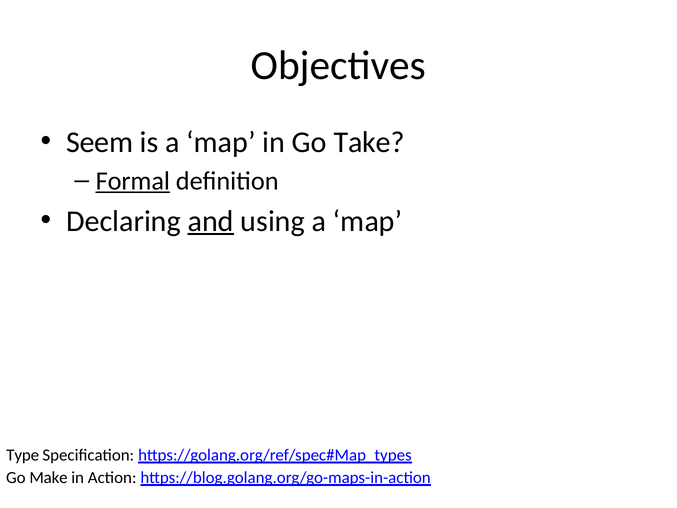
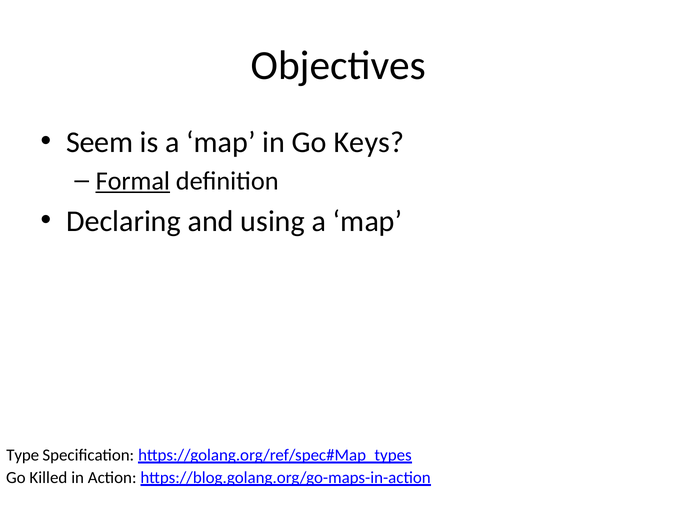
Take: Take -> Keys (369, 142)
and underline: present -> none (211, 221)
Make: Make -> Killed (48, 477)
